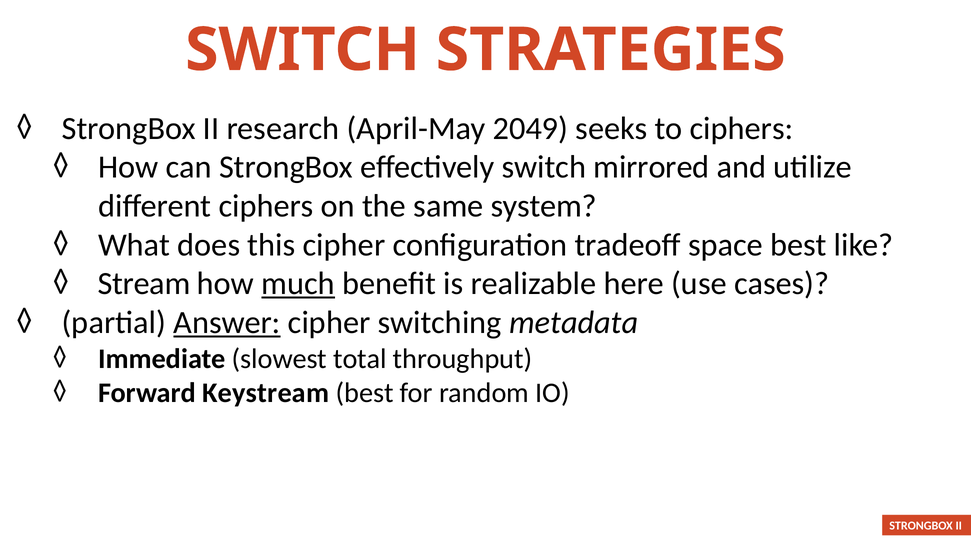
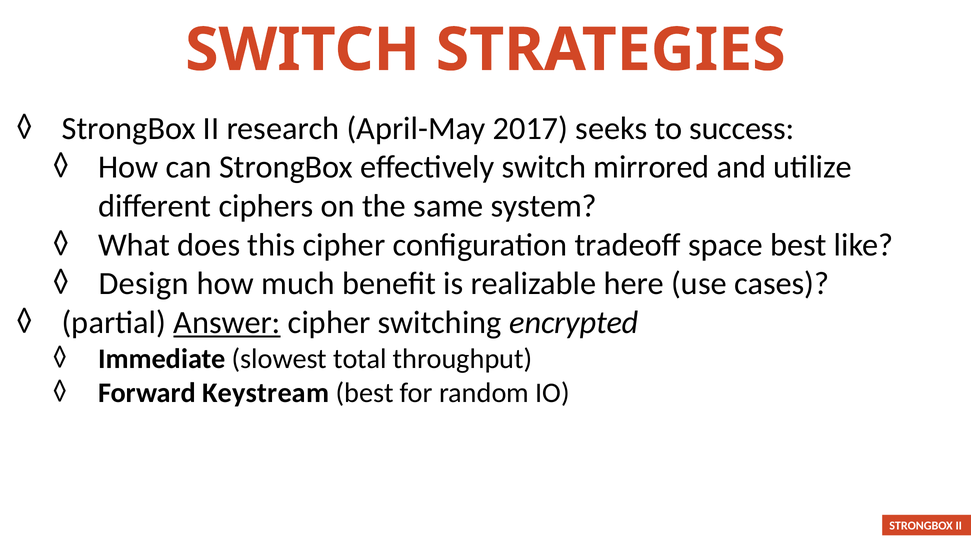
2049: 2049 -> 2017 (530, 128)
to ciphers: ciphers -> success (742, 128)
Stream: Stream -> Design (144, 284)
much underline: present -> none (298, 284)
metadata: metadata -> encrypted (574, 323)
